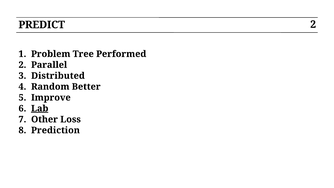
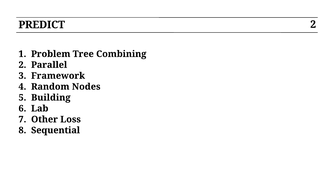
Performed: Performed -> Combining (121, 54)
Distributed: Distributed -> Framework (58, 76)
Better: Better -> Nodes (86, 86)
Improve: Improve -> Building (51, 97)
Lab underline: present -> none (40, 108)
Prediction: Prediction -> Sequential (56, 130)
